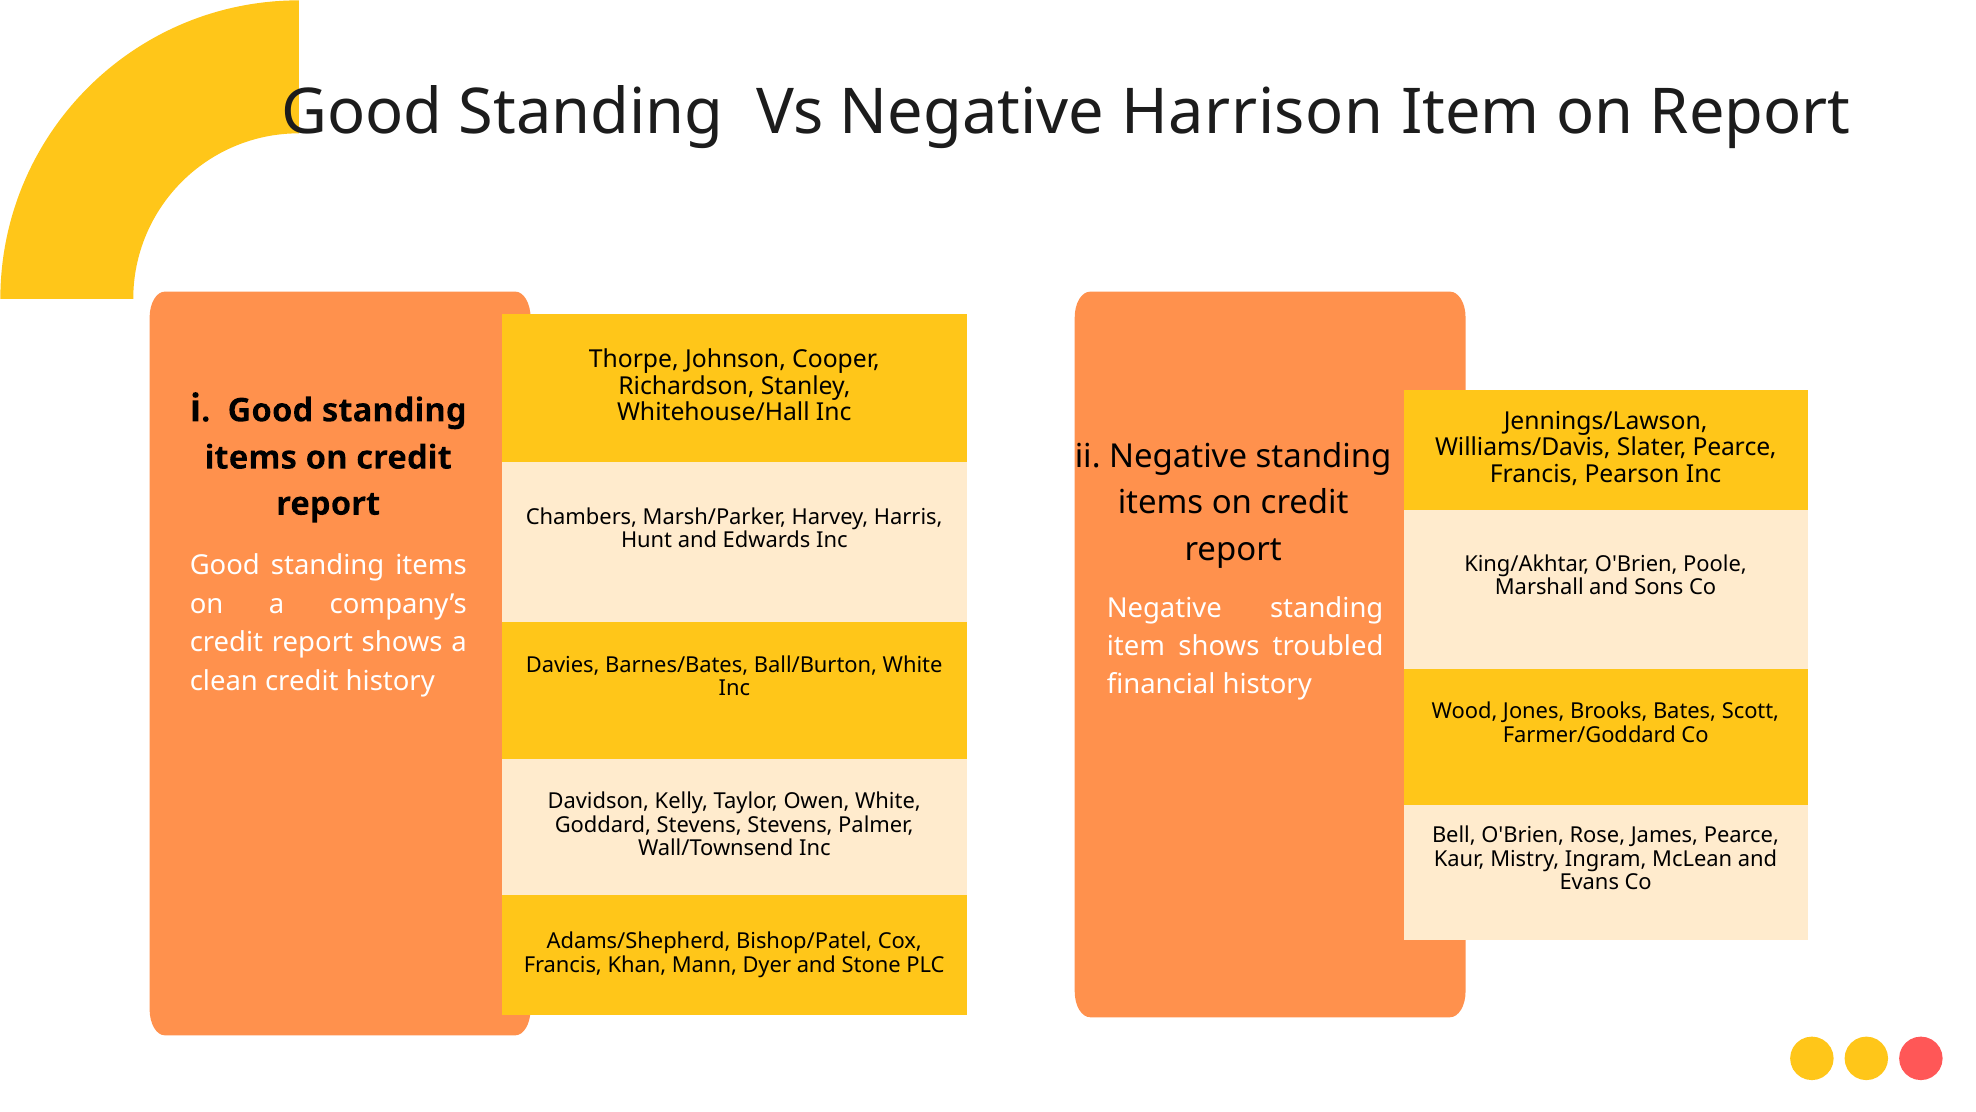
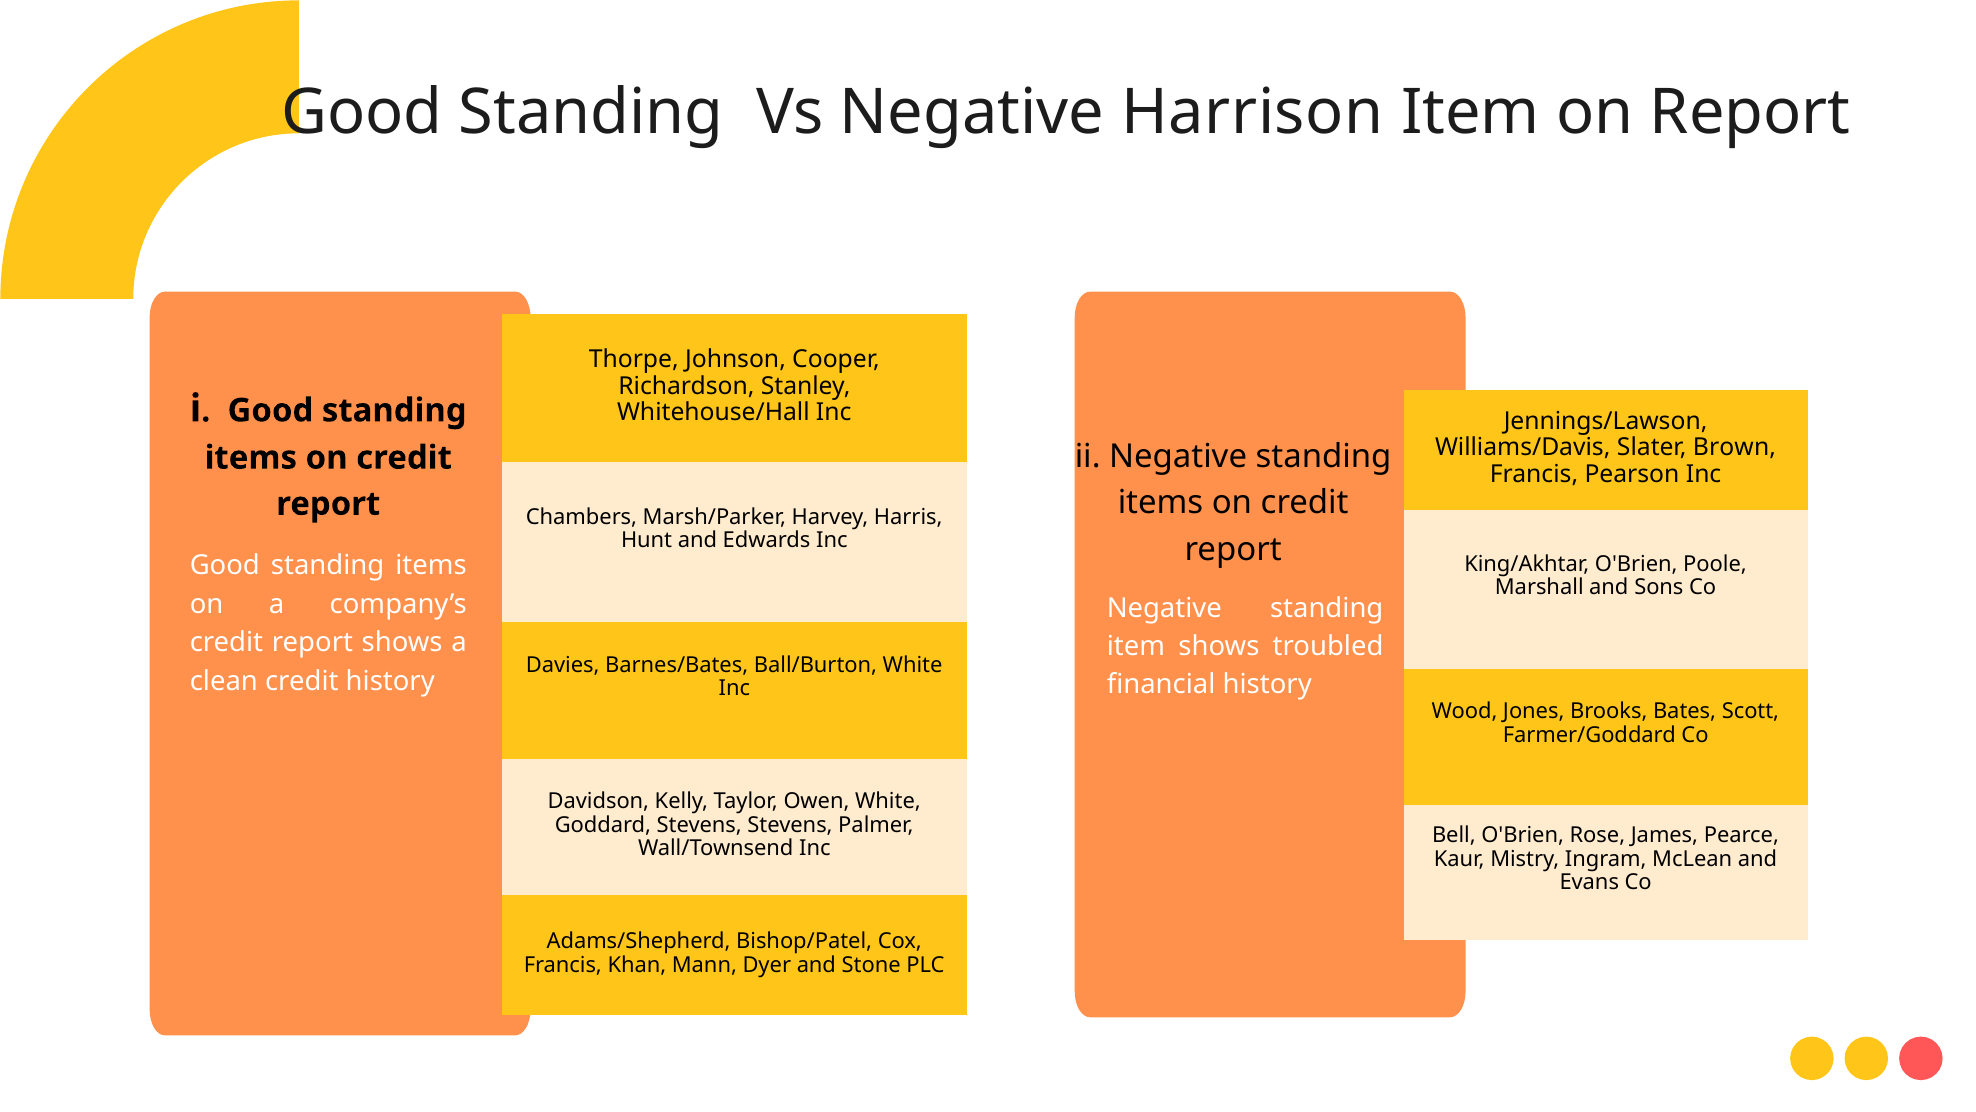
Slater Pearce: Pearce -> Brown (1734, 447)
